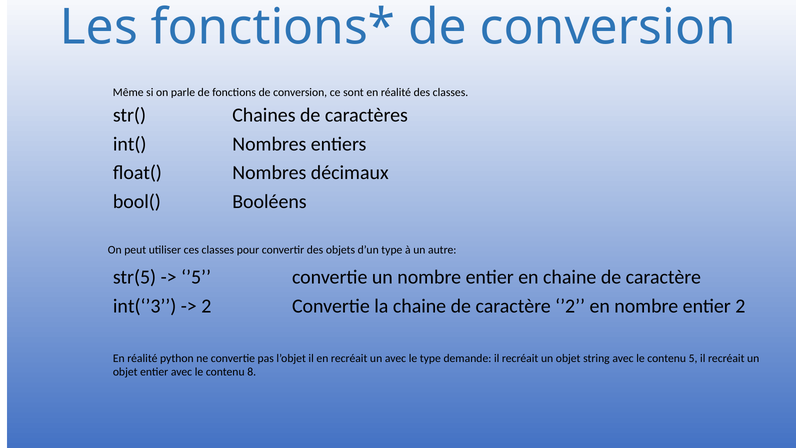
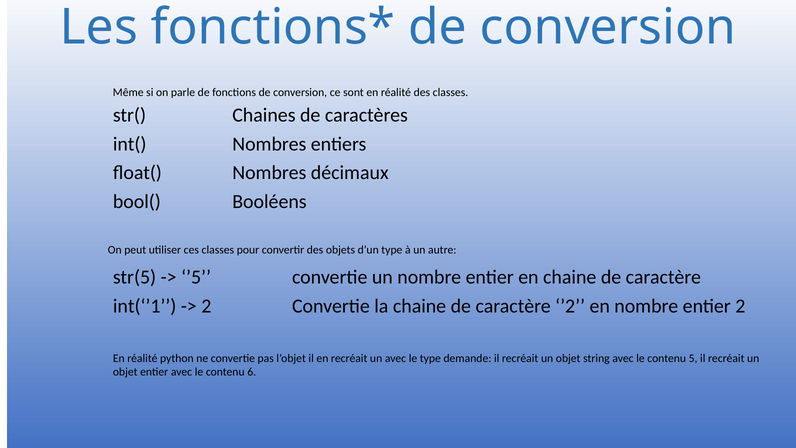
int(‘’3: int(‘’3 -> int(‘’1 (145, 306)
8: 8 -> 6 (252, 372)
